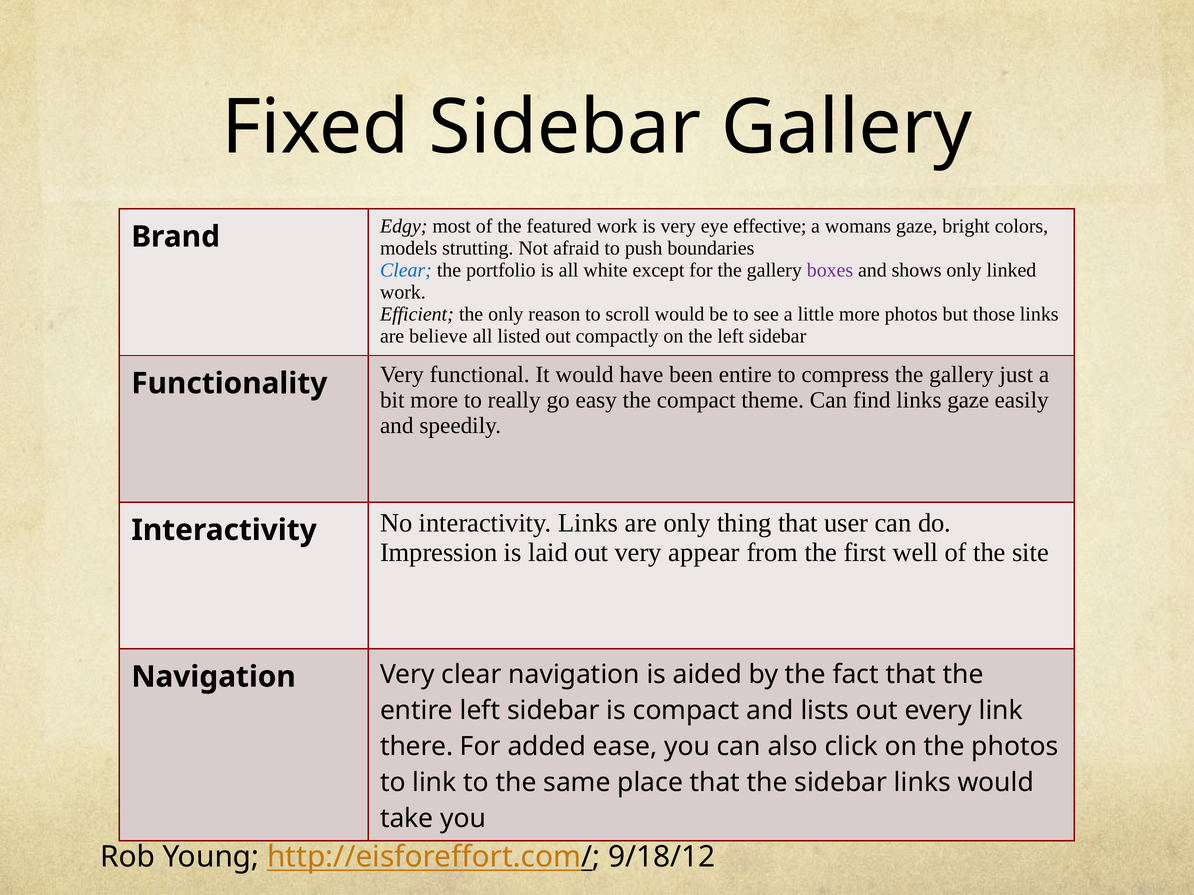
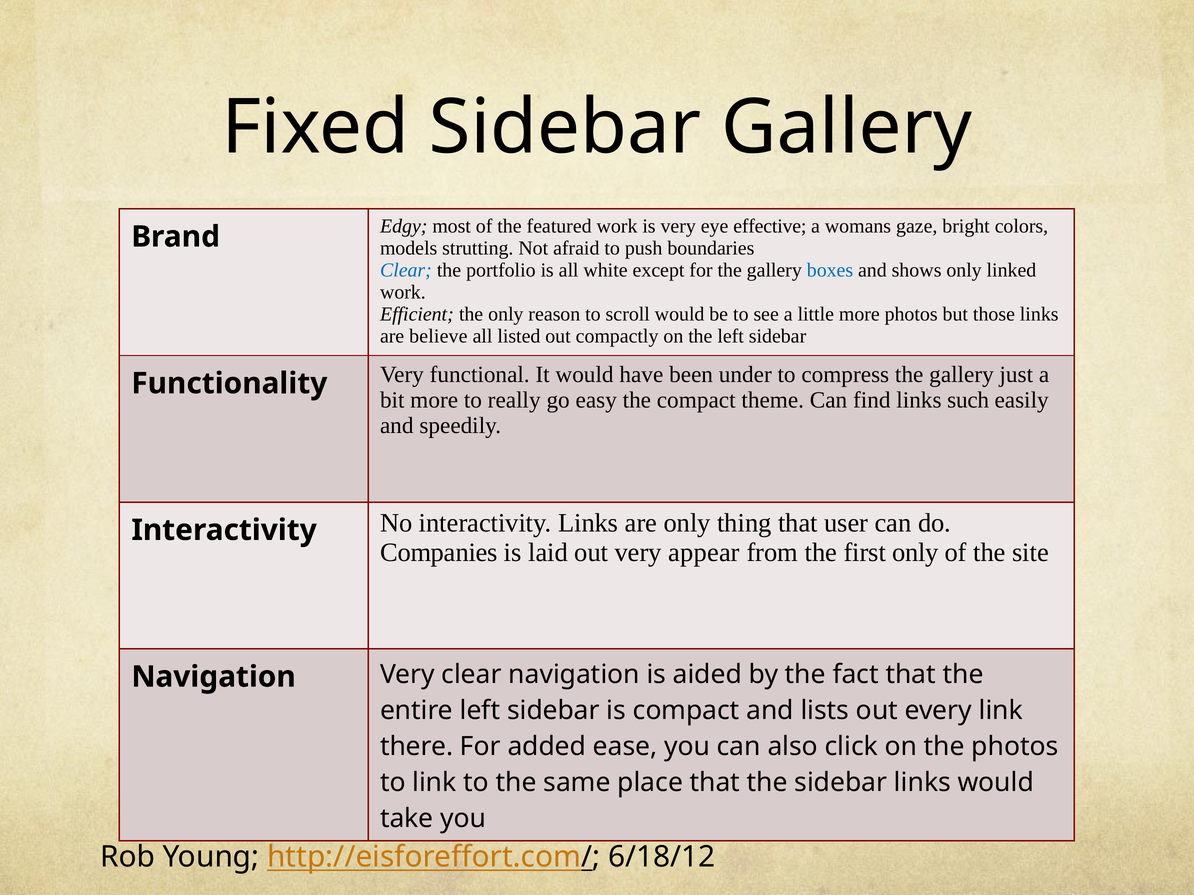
boxes colour: purple -> blue (830, 270)
been entire: entire -> under (745, 375)
links gaze: gaze -> such (968, 400)
Impression: Impression -> Companies (439, 553)
first well: well -> only (916, 553)
9/18/12: 9/18/12 -> 6/18/12 (662, 857)
